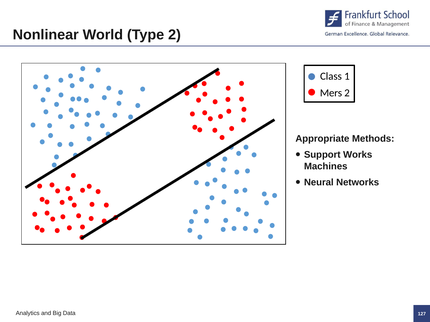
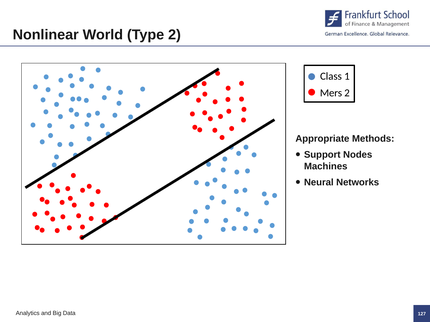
Works: Works -> Nodes (358, 155)
